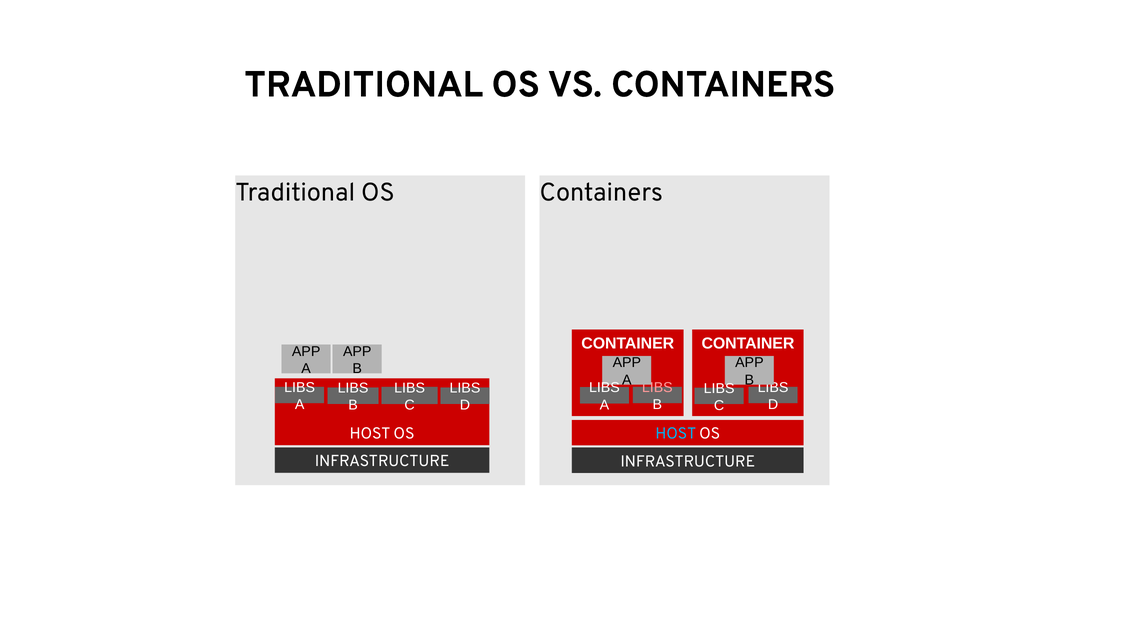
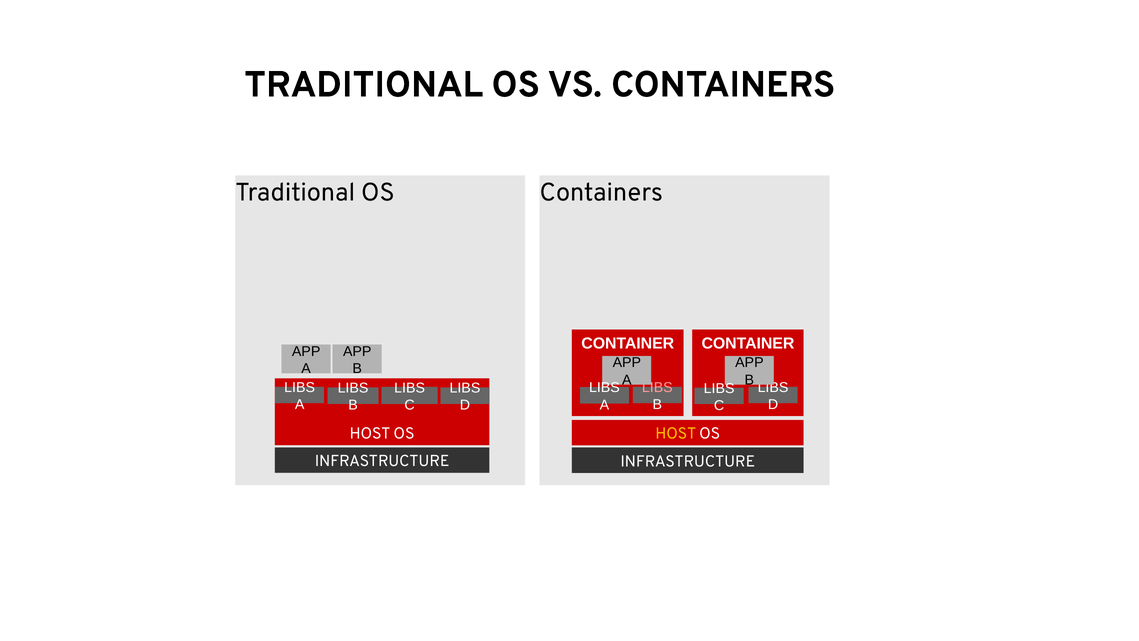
HOST colour: light blue -> yellow (676, 434)
